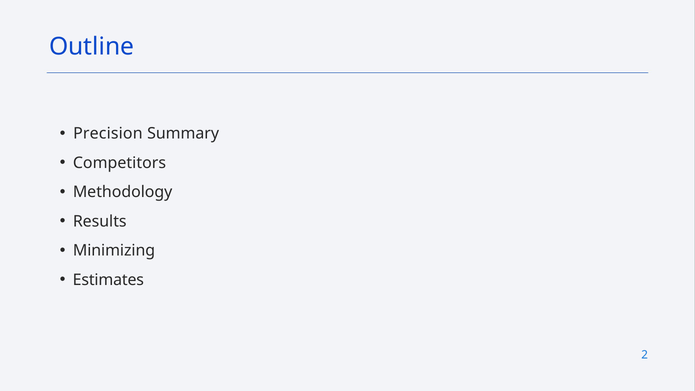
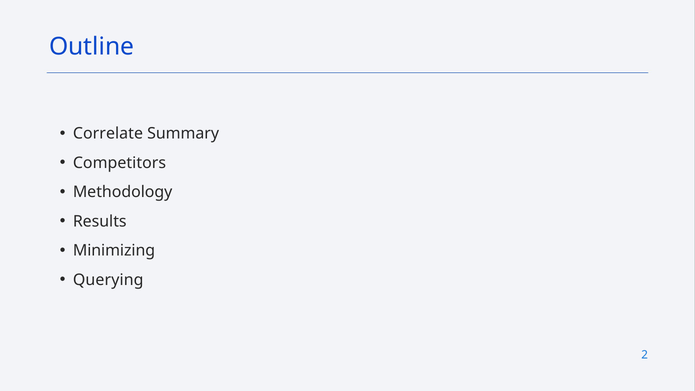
Precision: Precision -> Correlate (108, 134)
Estimates: Estimates -> Querying (108, 280)
